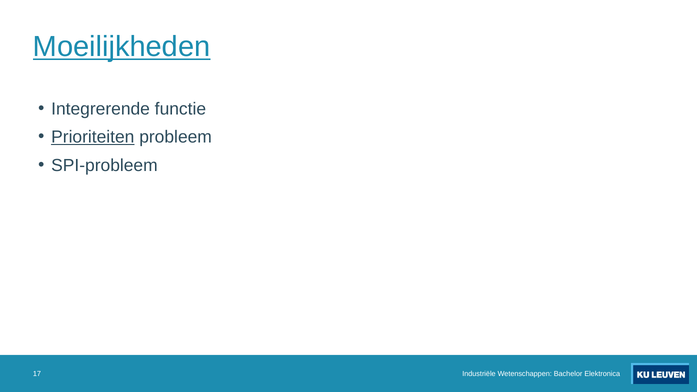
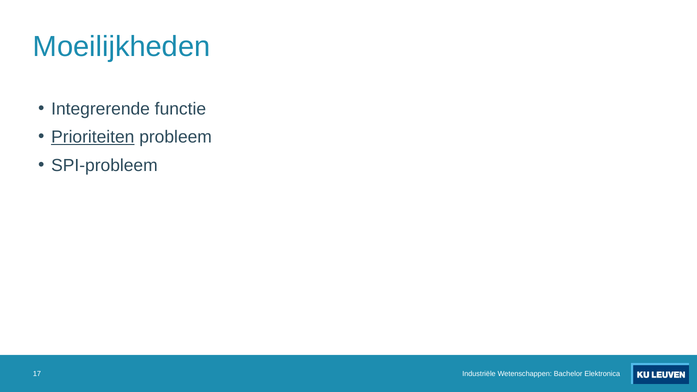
Moeilijkheden underline: present -> none (122, 47)
